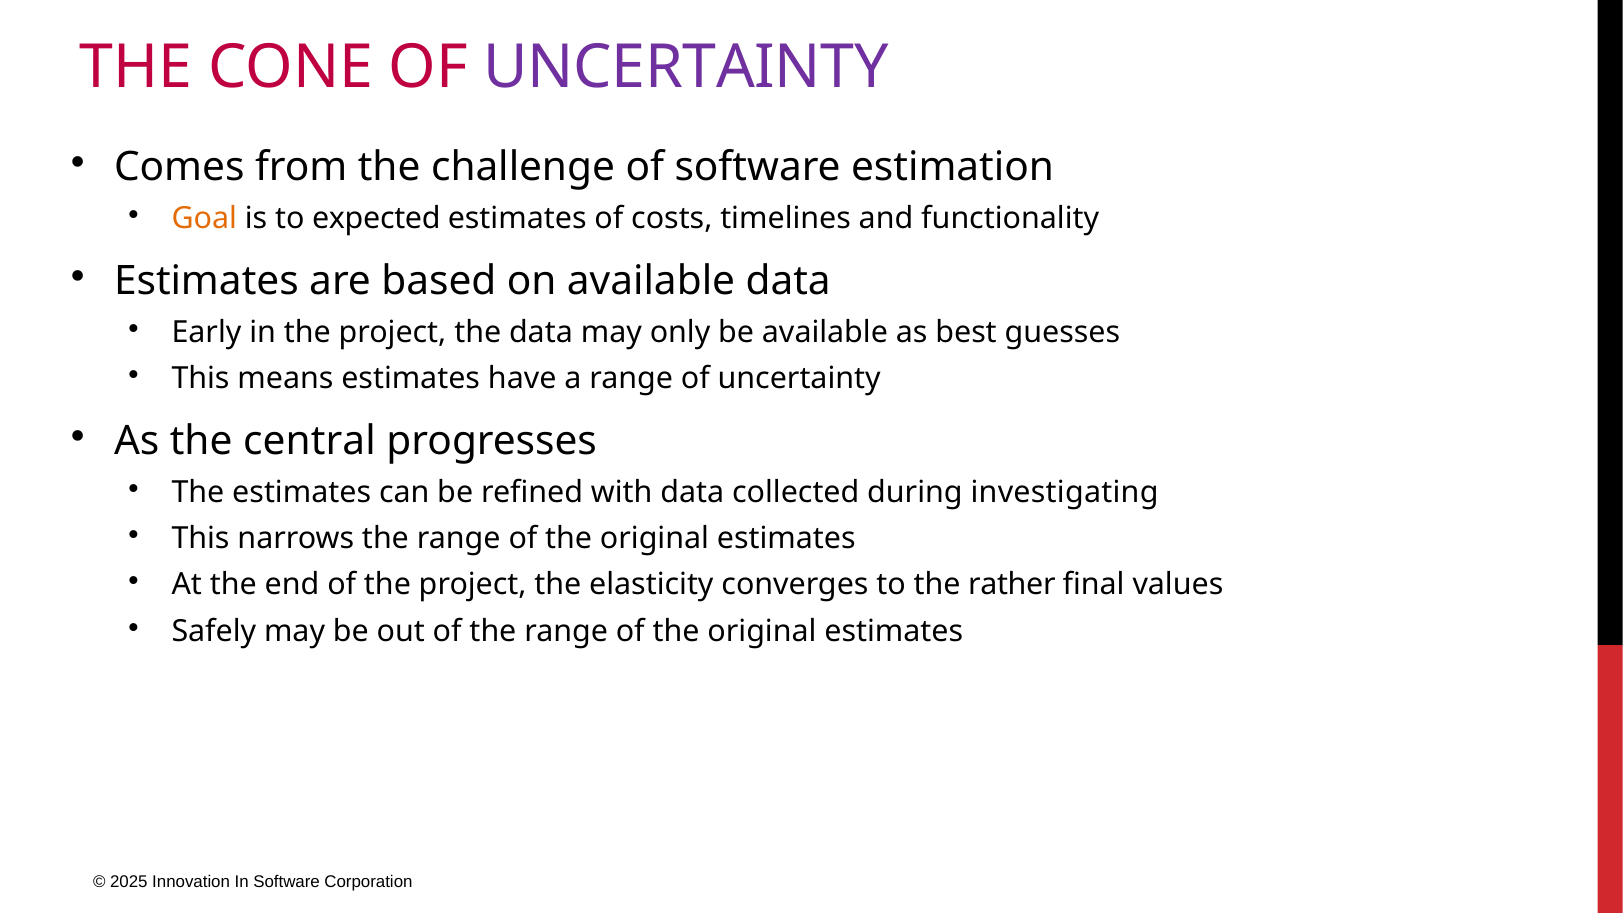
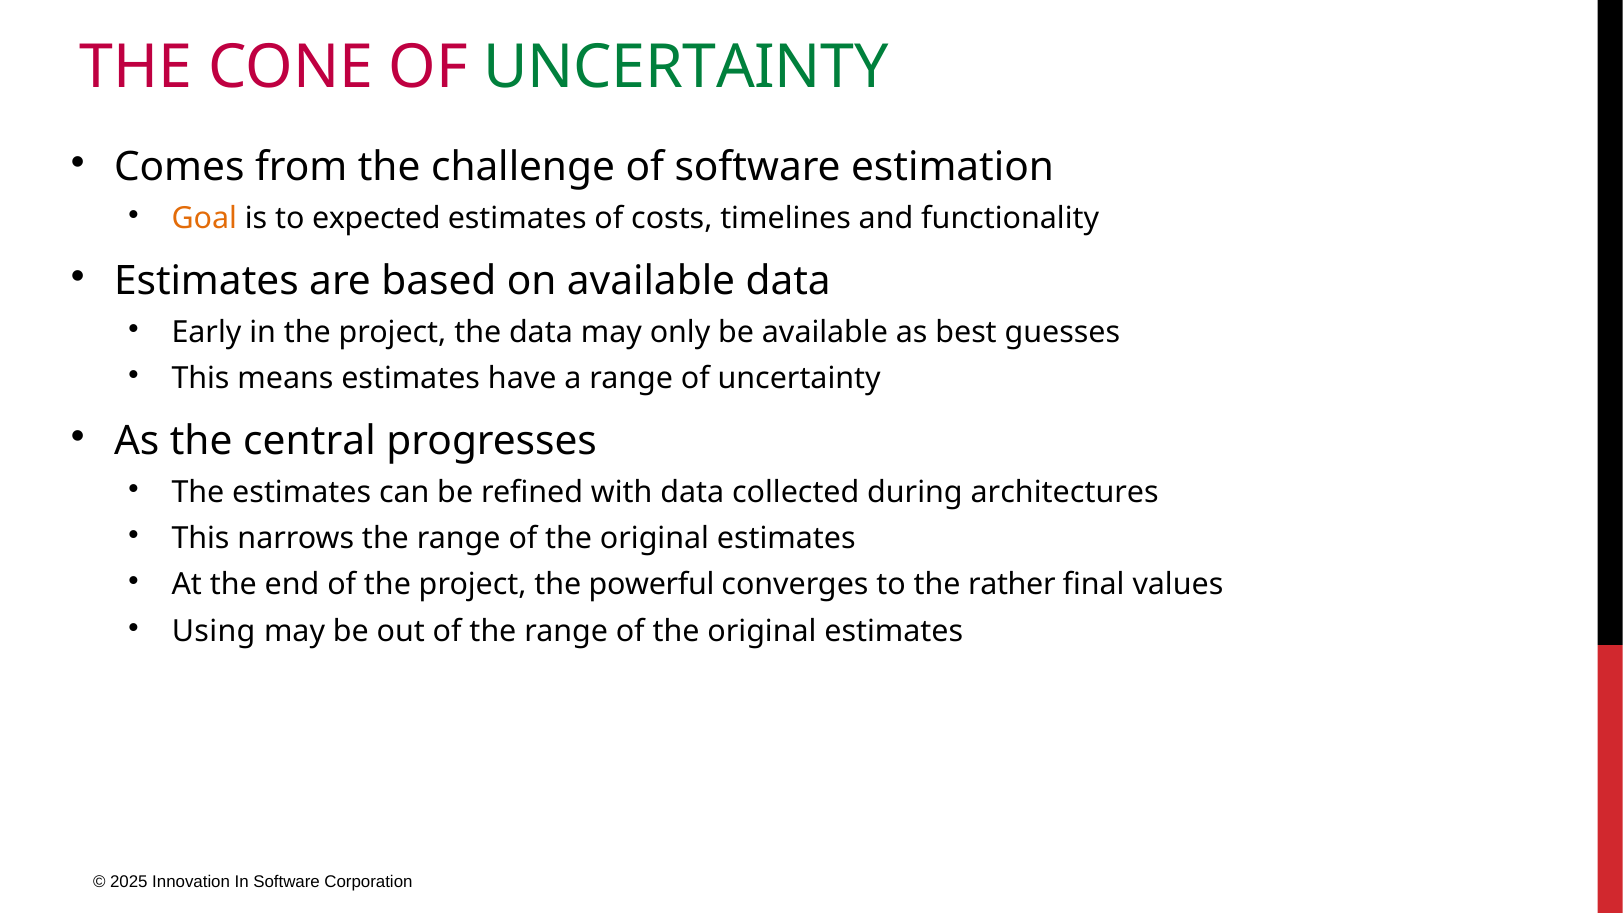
UNCERTAINTY colour: purple -> green (686, 67)
investigating: investigating -> architectures (1065, 493)
elasticity: elasticity -> powerful (652, 585)
Safely: Safely -> Using (214, 631)
